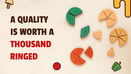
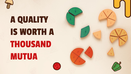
RINGED: RINGED -> MUTUA (24, 56)
